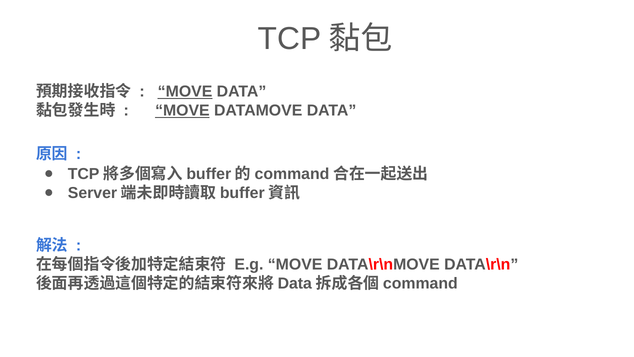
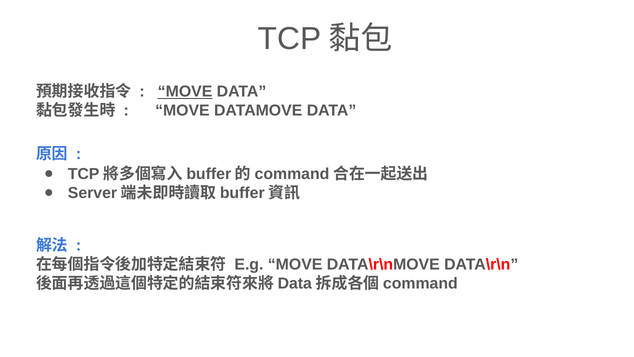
MOVE underline: present -> none (182, 110)
